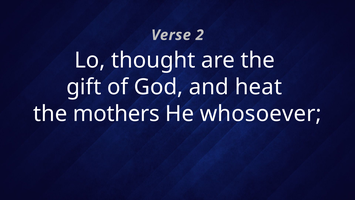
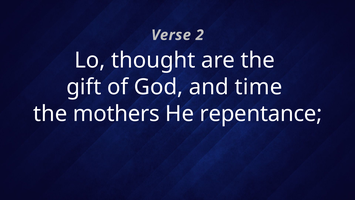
heat: heat -> time (258, 87)
whosoever: whosoever -> repentance (261, 114)
